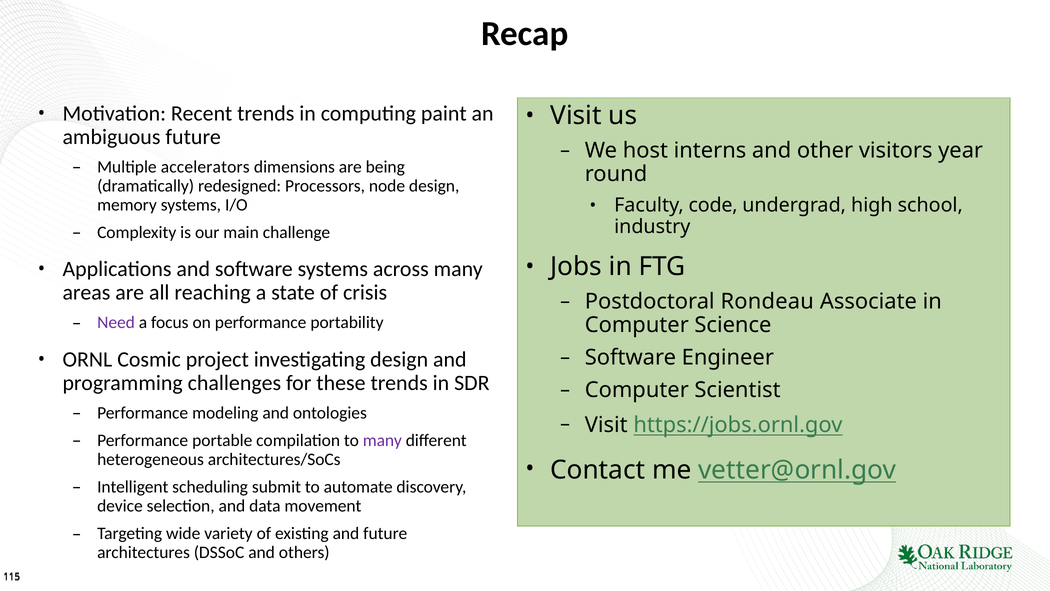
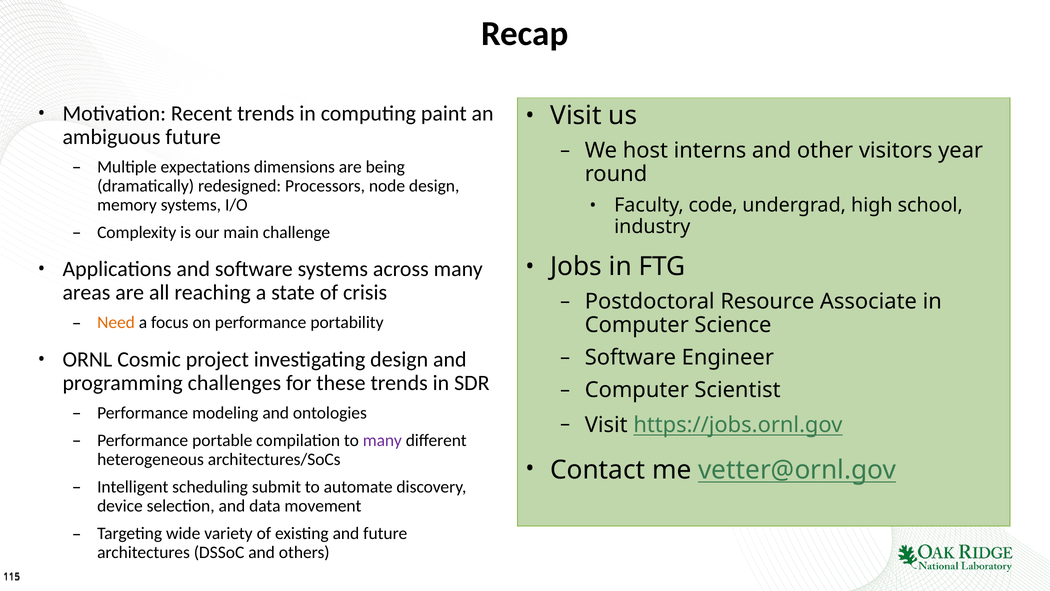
accelerators: accelerators -> expectations (205, 167)
Rondeau: Rondeau -> Resource (767, 301)
Need colour: purple -> orange (116, 323)
